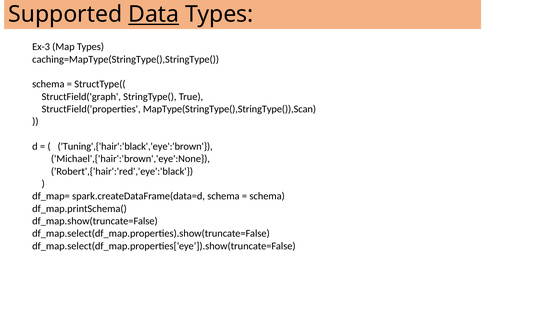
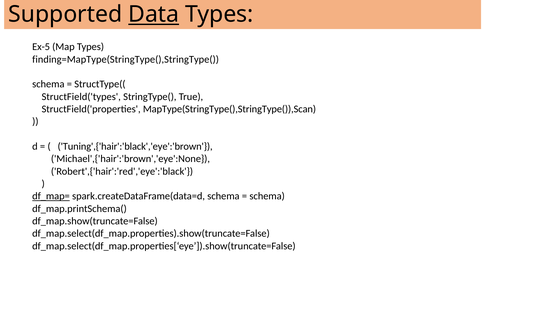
Ex-3: Ex-3 -> Ex-5 (41, 47)
caching=MapType(StringType(),StringType(: caching=MapType(StringType(),StringType( -> finding=MapType(StringType(),StringType( (126, 59)
StructField('graph: StructField('graph -> StructField('types (81, 97)
df_map= underline: none -> present (51, 196)
